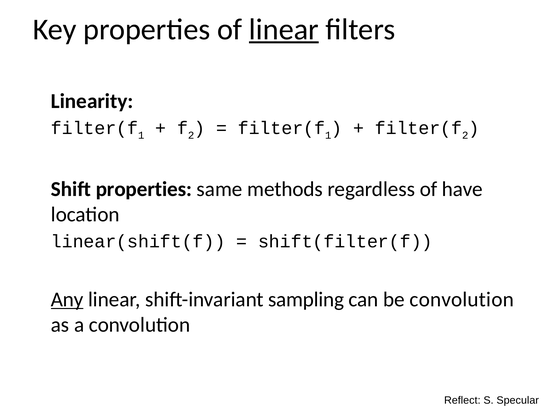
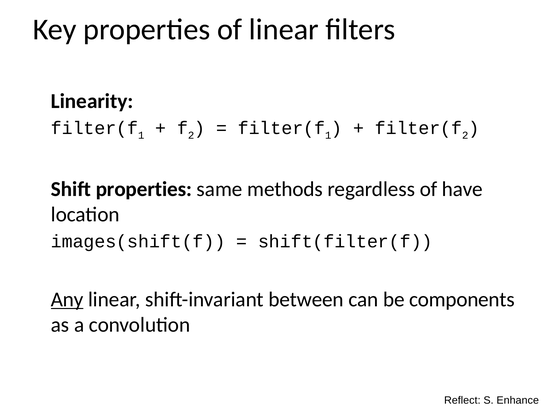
linear underline: present -> none (284, 29)
linear(shift(f: linear(shift(f -> images(shift(f (138, 241)
sampling: sampling -> between (306, 299)
be convolution: convolution -> components (462, 299)
Specular: Specular -> Enhance (518, 400)
